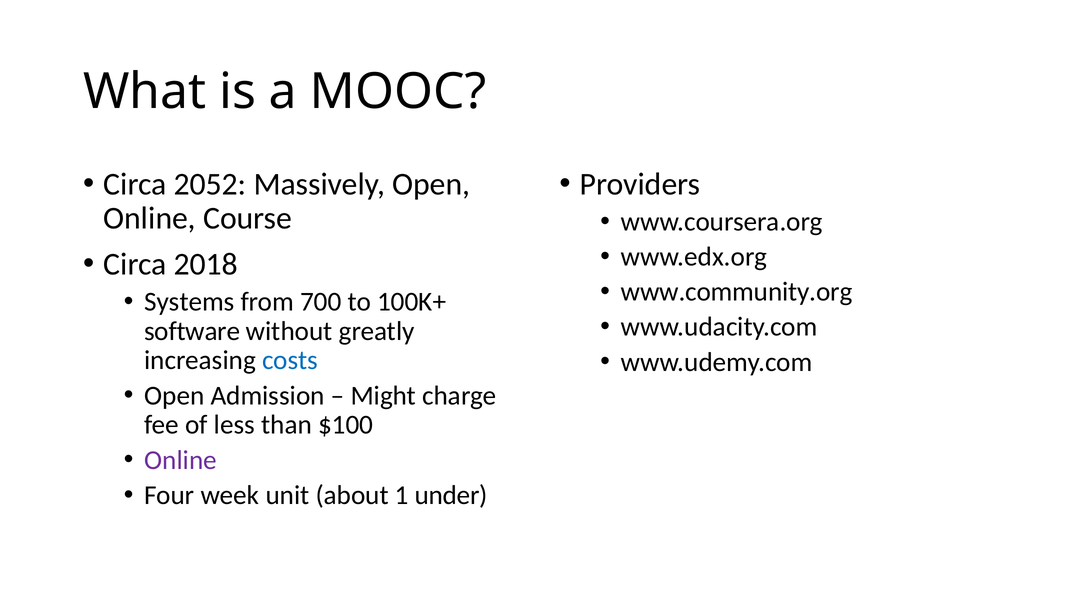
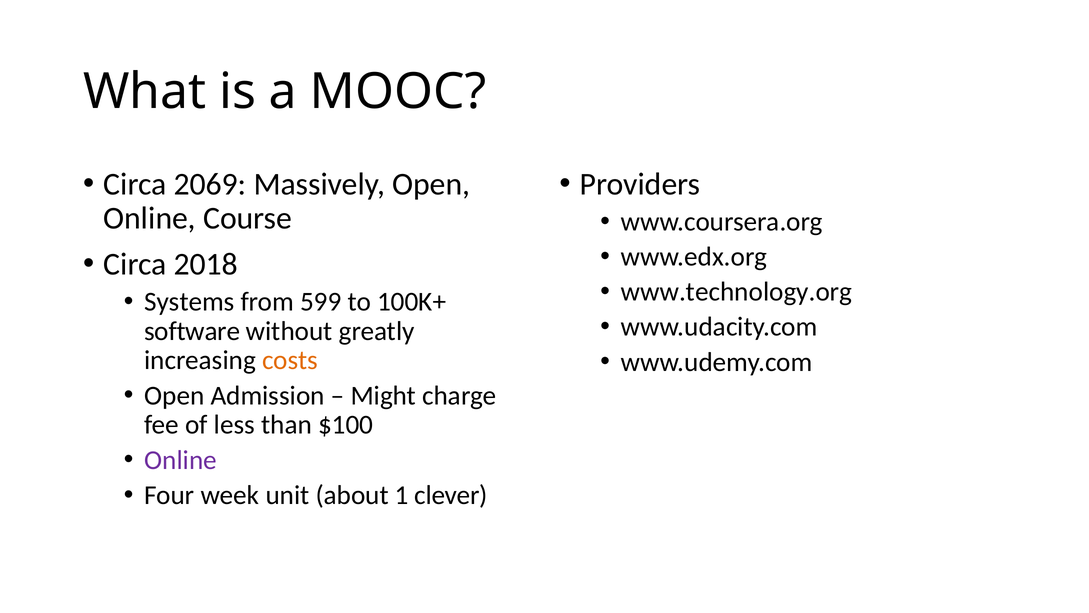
2052: 2052 -> 2069 (210, 184)
www.community.org: www.community.org -> www.technology.org (736, 292)
700: 700 -> 599 (321, 301)
costs colour: blue -> orange (290, 360)
under: under -> clever (451, 495)
